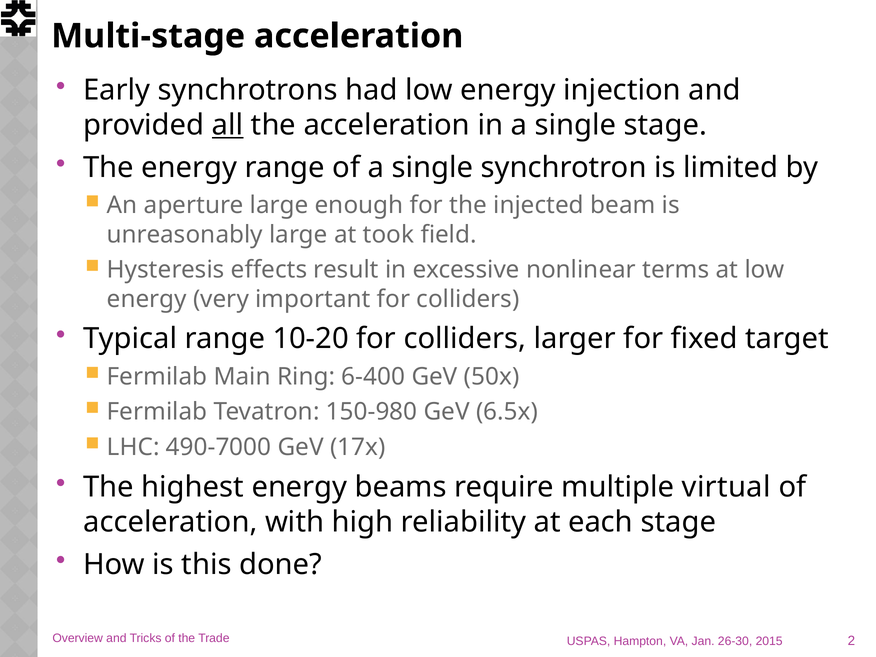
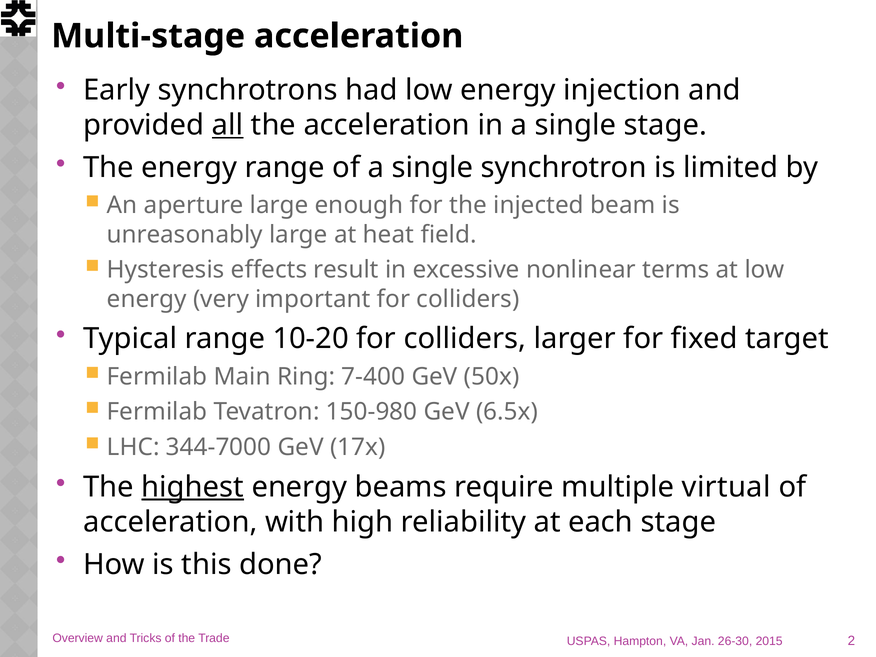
took: took -> heat (389, 235)
6-400: 6-400 -> 7-400 (373, 377)
490-7000: 490-7000 -> 344-7000 (219, 447)
highest underline: none -> present (193, 487)
